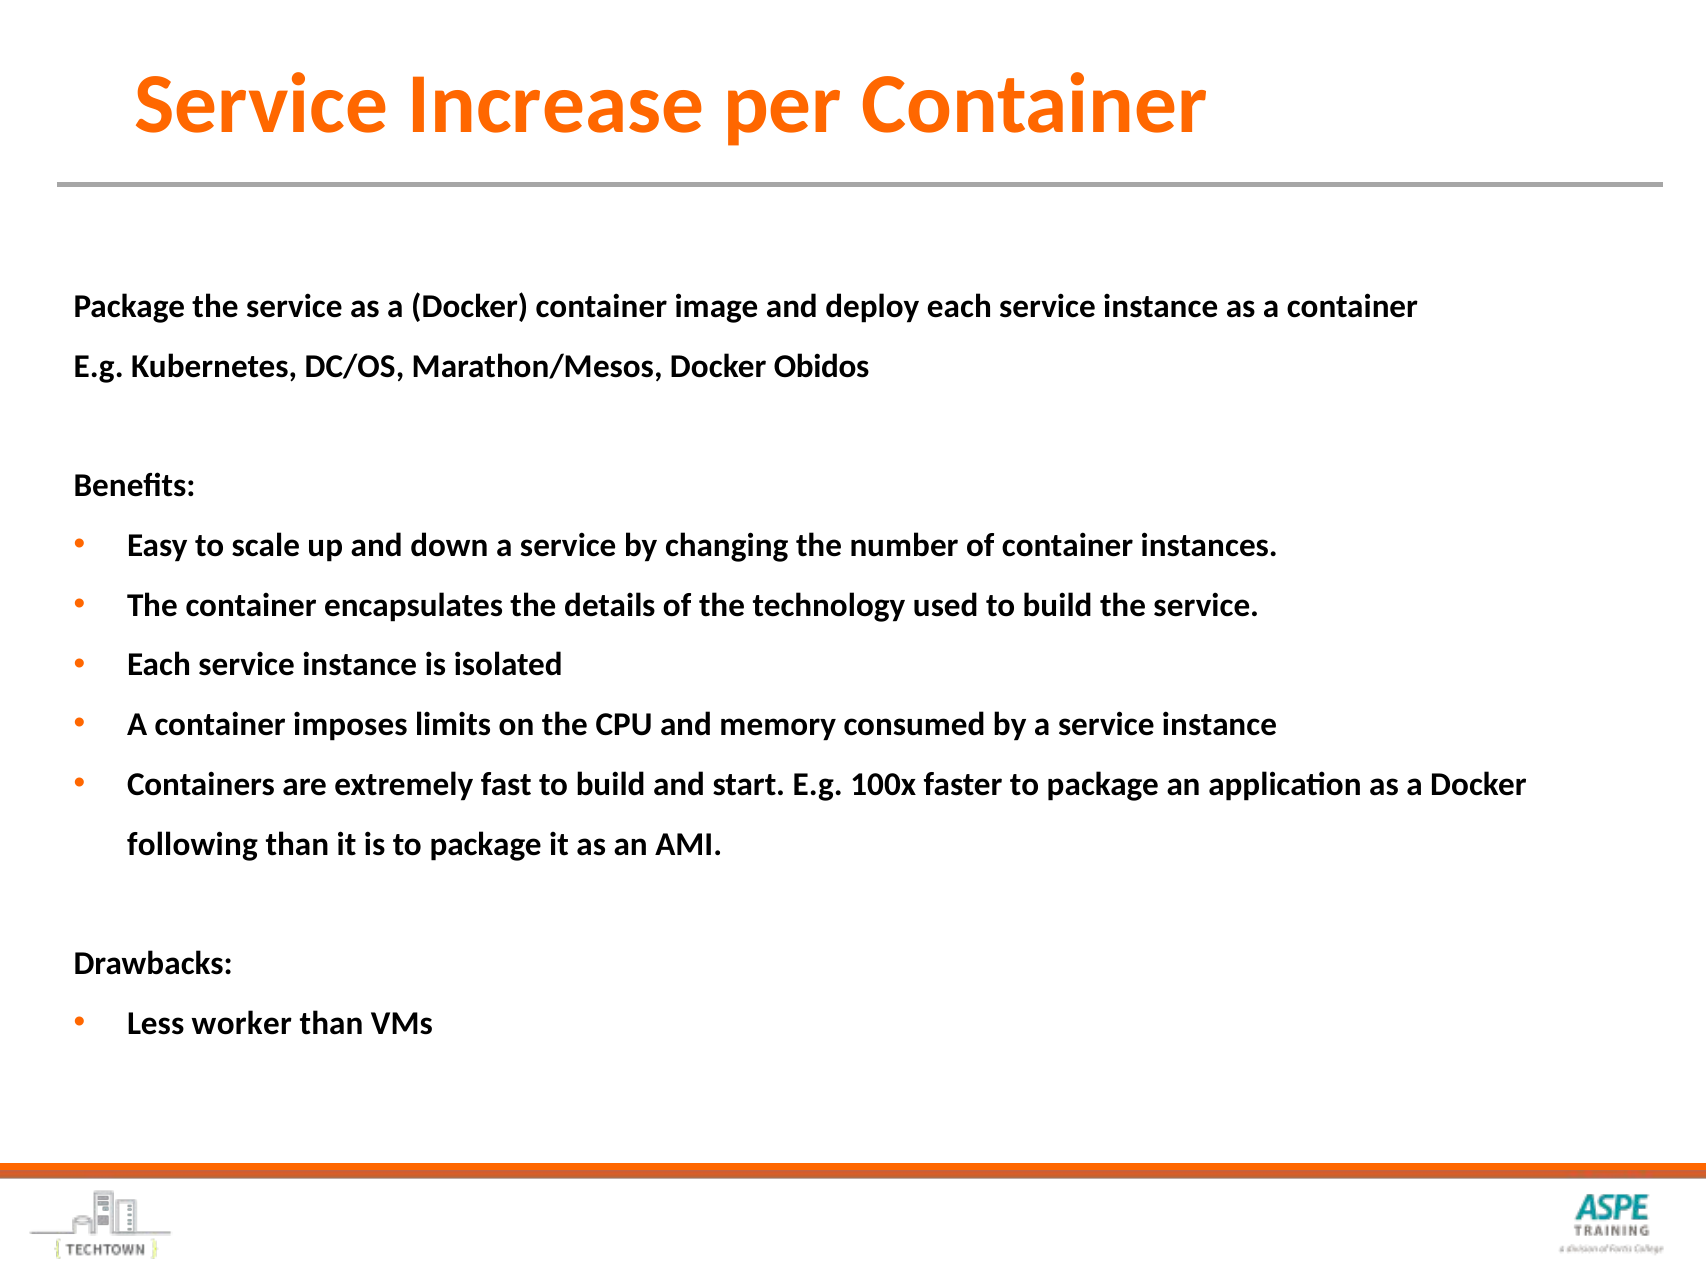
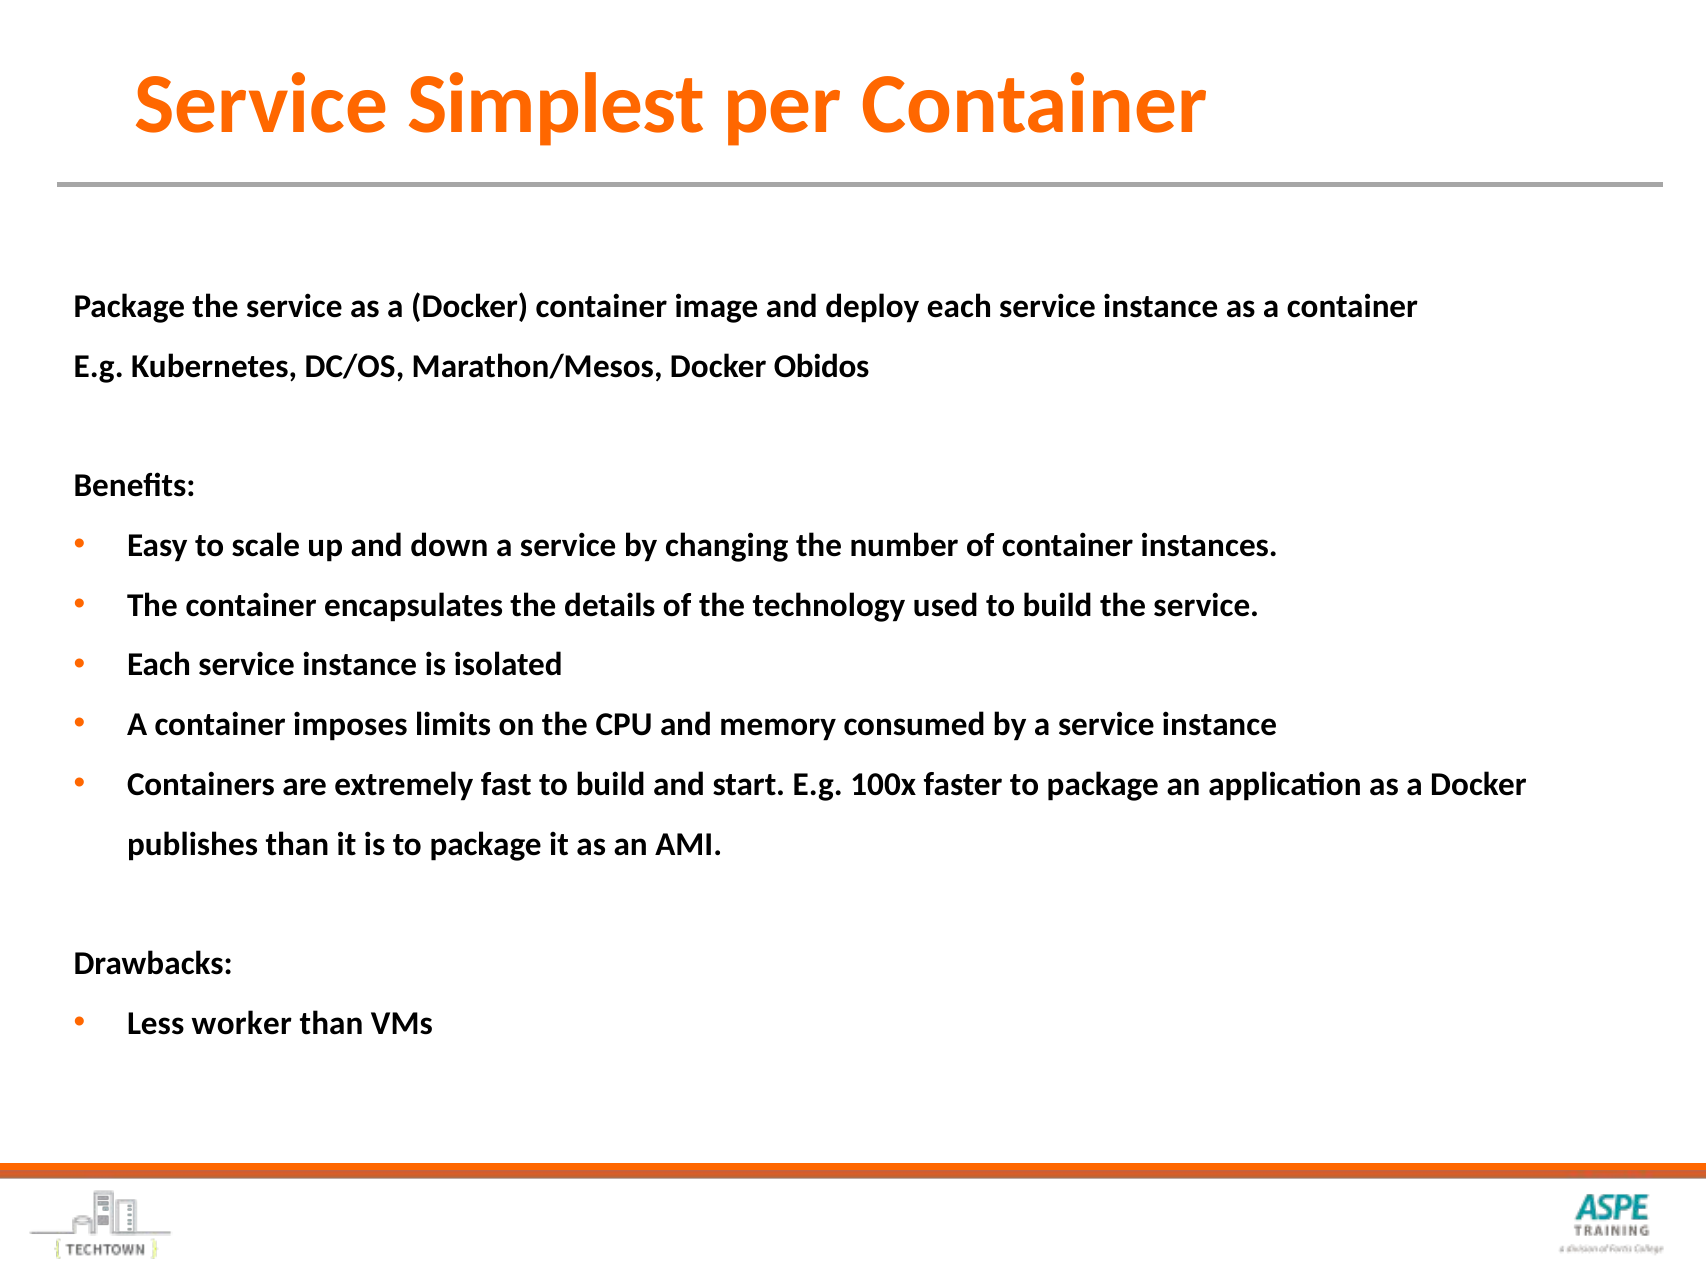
Increase: Increase -> Simplest (556, 105)
following: following -> publishes (193, 844)
